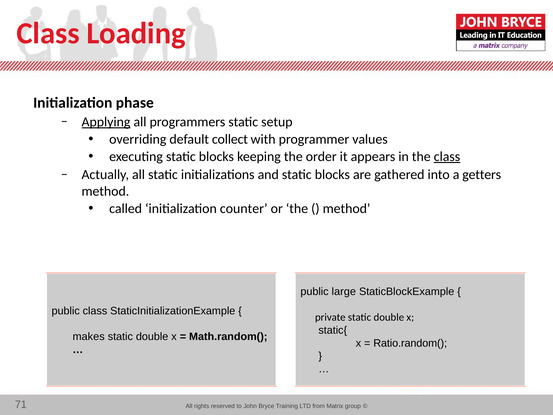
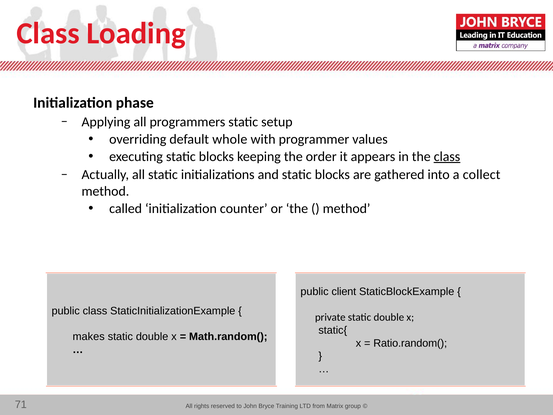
Applying underline: present -> none (106, 122)
collect: collect -> whole (230, 139)
getters: getters -> collect (482, 175)
large: large -> client (344, 291)
